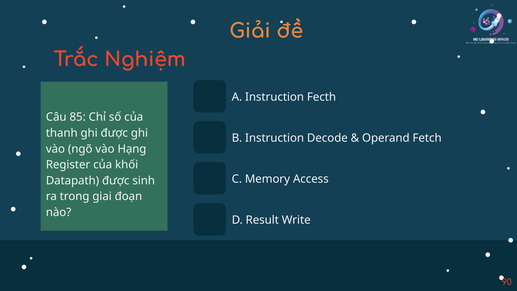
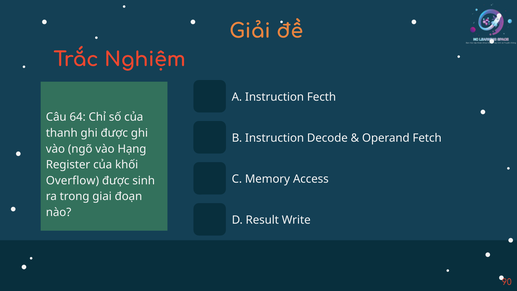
85: 85 -> 64 (78, 117)
Datapath: Datapath -> Overflow (72, 180)
